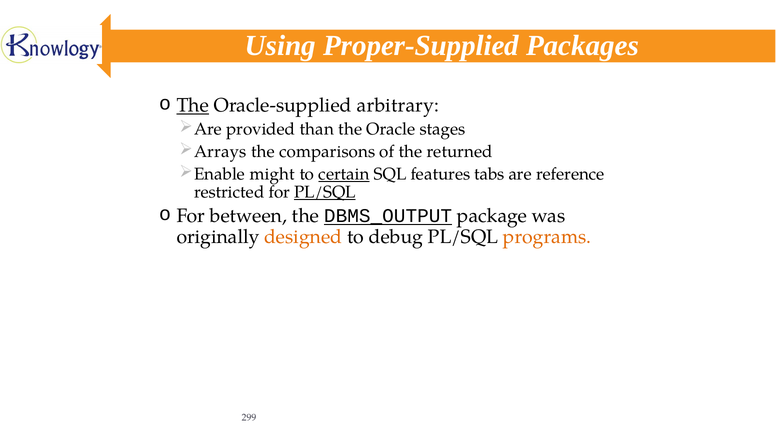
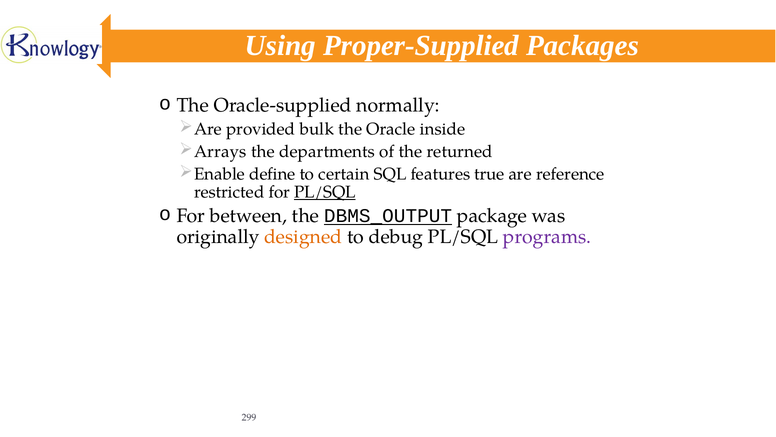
The underline: present -> none (193, 105)
arbitrary: arbitrary -> normally (398, 105)
than: than -> bulk (317, 129)
stages: stages -> inside (443, 129)
comparisons: comparisons -> departments (327, 151)
might: might -> define (272, 174)
certain underline: present -> none (344, 174)
tabs: tabs -> true (490, 174)
programs colour: orange -> purple (547, 237)
